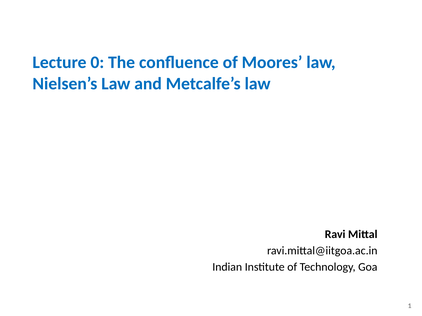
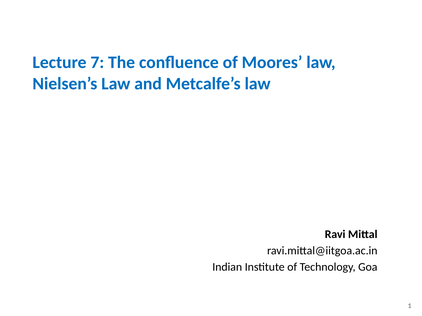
0: 0 -> 7 (97, 63)
